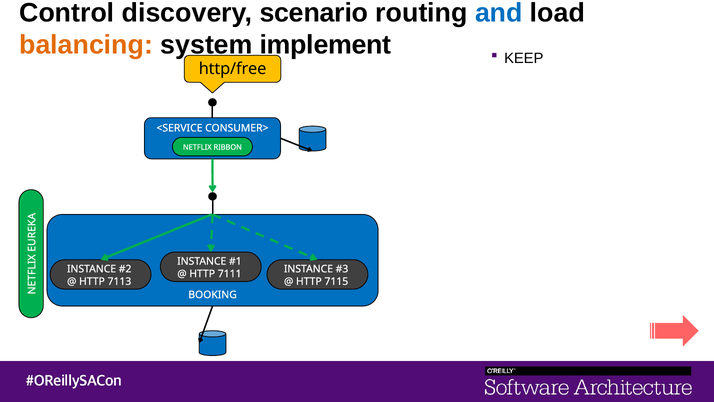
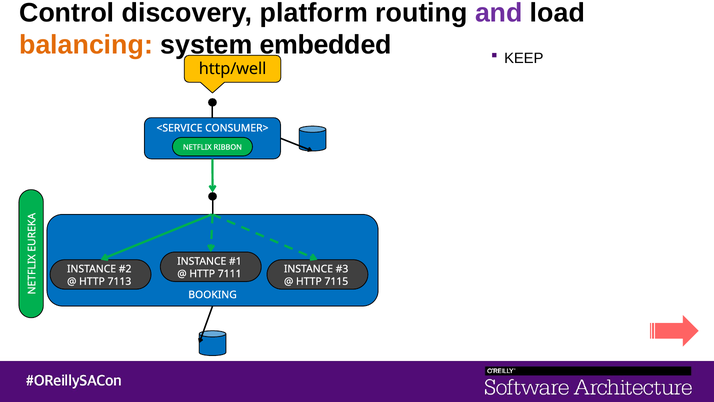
scenario: scenario -> platform (314, 13)
and colour: blue -> purple (499, 13)
implement: implement -> embedded (326, 45)
http/free: http/free -> http/well (233, 69)
